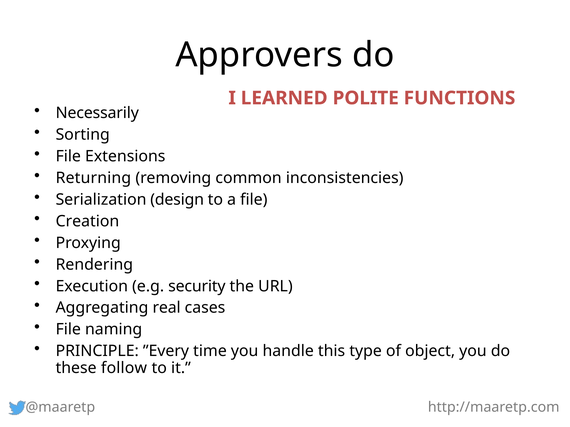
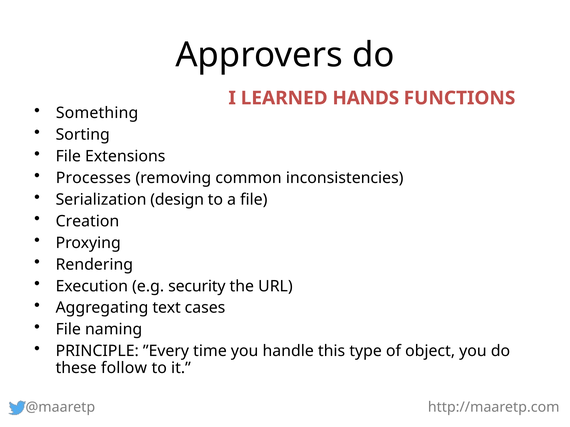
POLITE: POLITE -> HANDS (366, 98)
Necessarily: Necessarily -> Something (97, 113)
Returning: Returning -> Processes (93, 178)
real: real -> text (167, 308)
